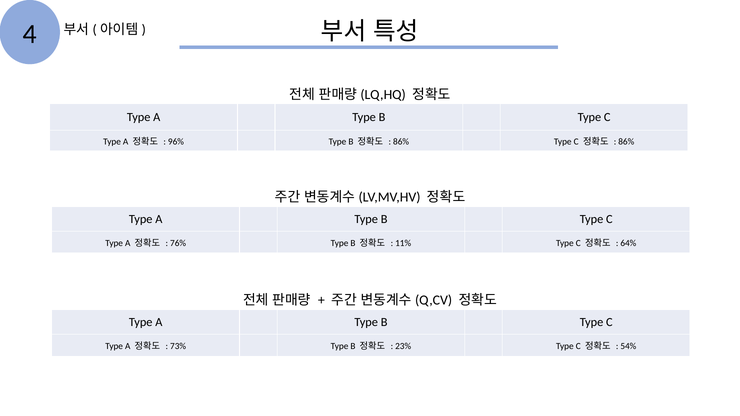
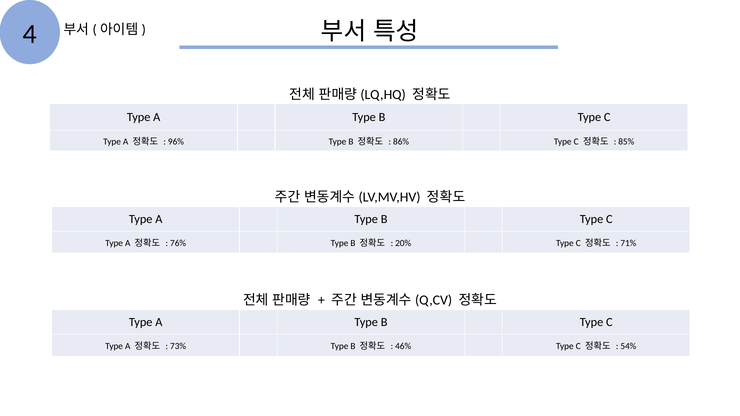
86%: 86% -> 85% (626, 142)
11%: 11% -> 20% (403, 243)
64%: 64% -> 71% (628, 243)
23%: 23% -> 46% (403, 347)
